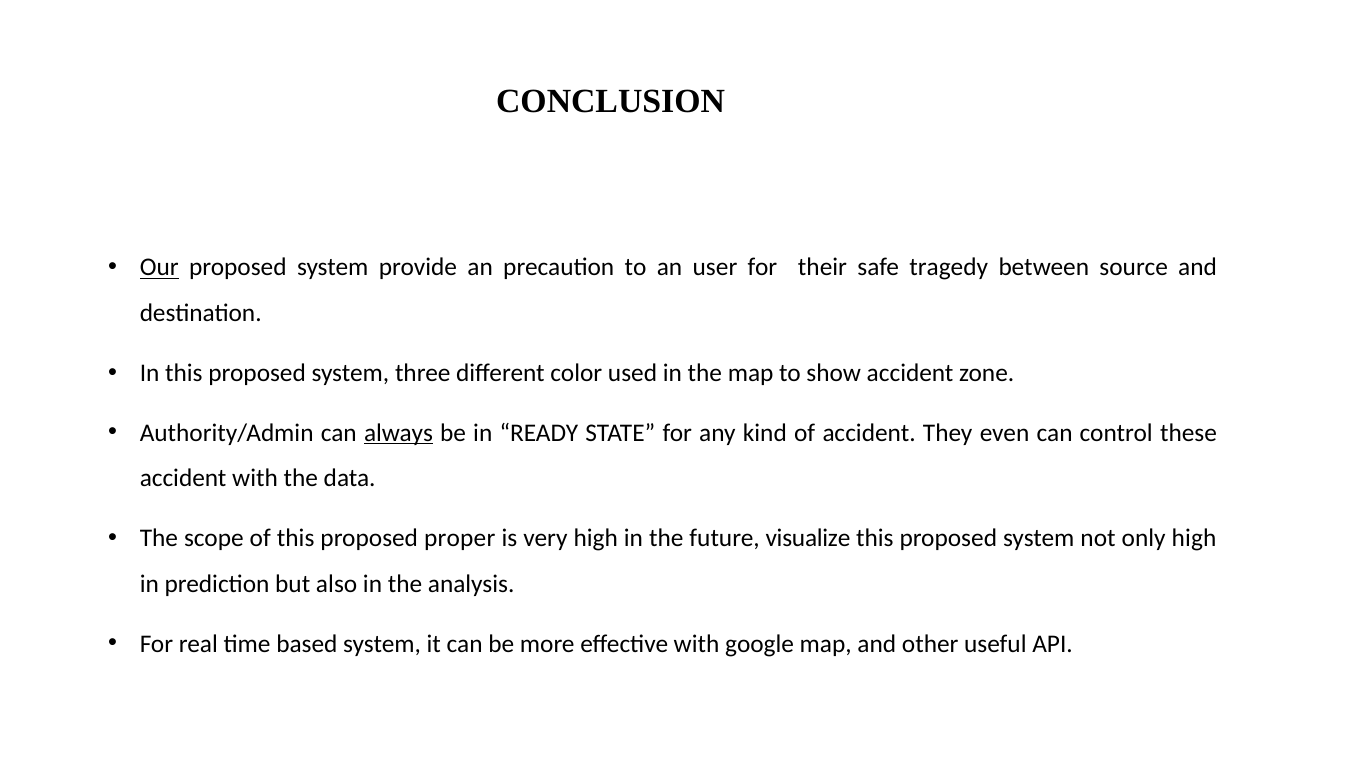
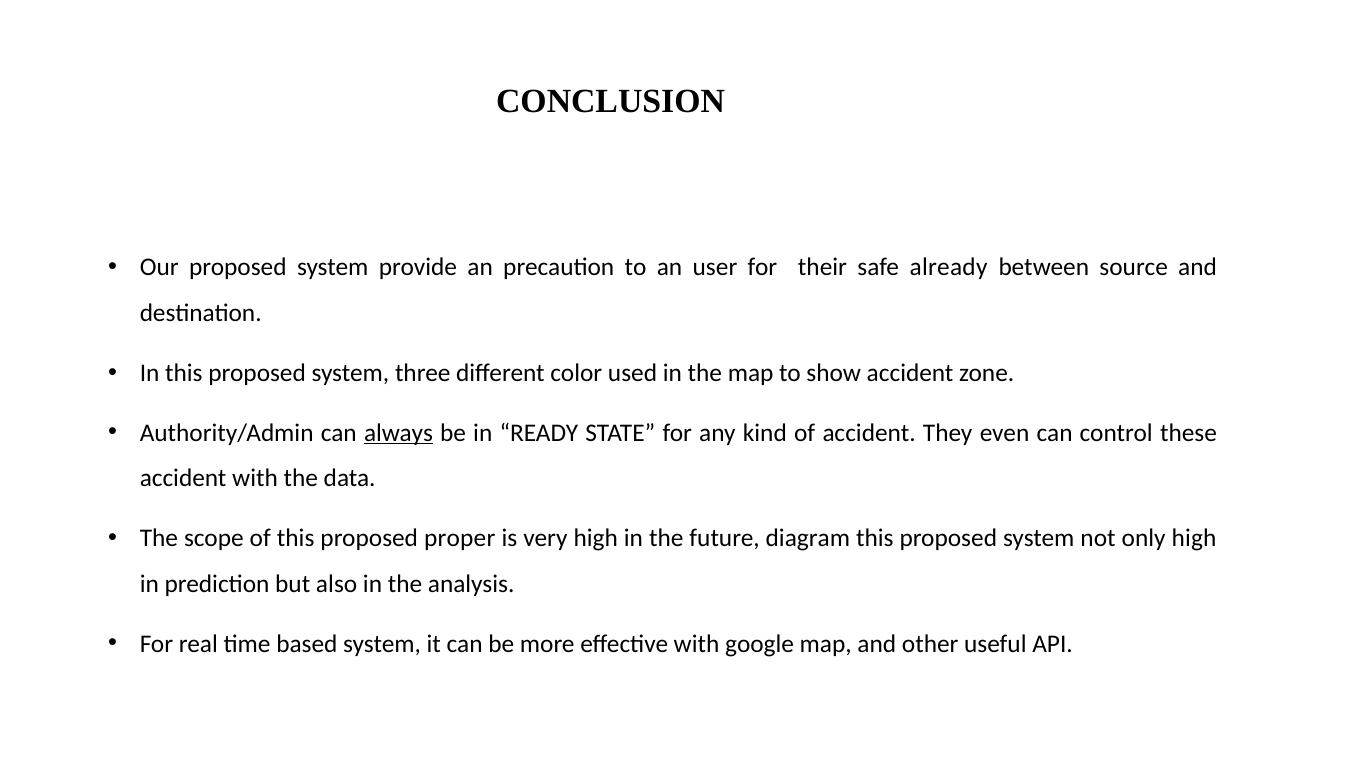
Our underline: present -> none (159, 267)
tragedy: tragedy -> already (949, 267)
visualize: visualize -> diagram (808, 538)
